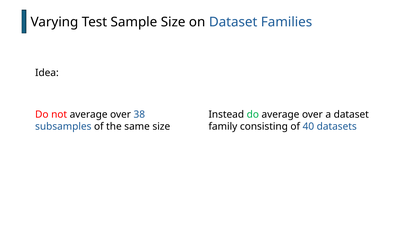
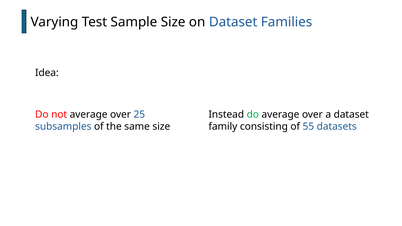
38: 38 -> 25 (139, 114)
40: 40 -> 55 (308, 127)
